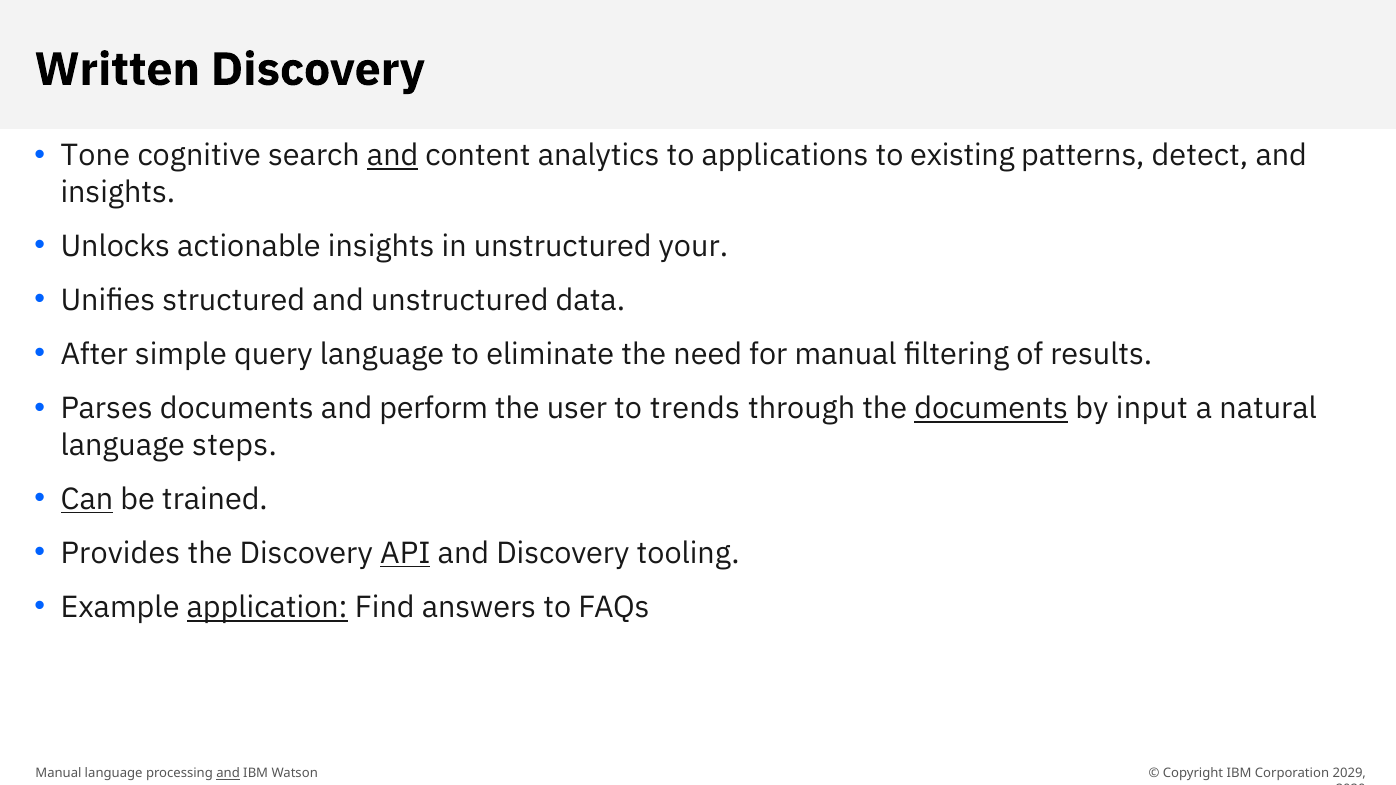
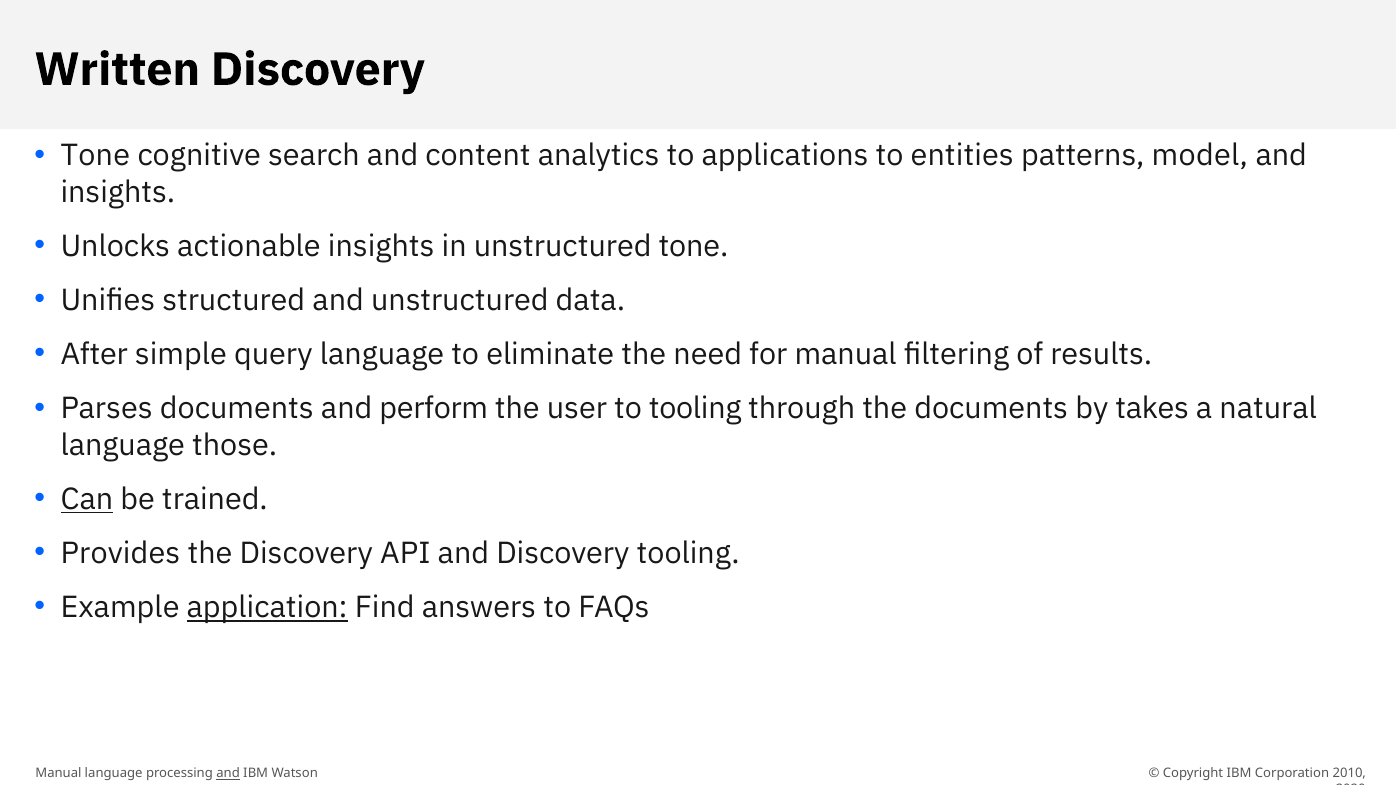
and underline: present -> none (393, 156)
existing: existing -> entities (962, 156)
detect: detect -> model (1200, 156)
unstructured your: your -> tone (694, 247)
to trends: trends -> tooling (695, 409)
documents underline: present -> none (991, 409)
input: input -> takes (1152, 409)
steps: steps -> those (235, 446)
API underline: present -> none (405, 554)
2029: 2029 -> 2010 (1349, 774)
